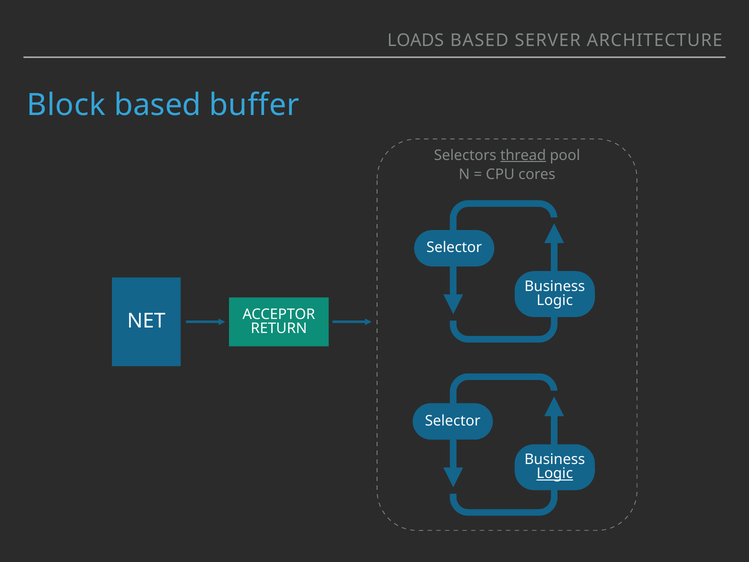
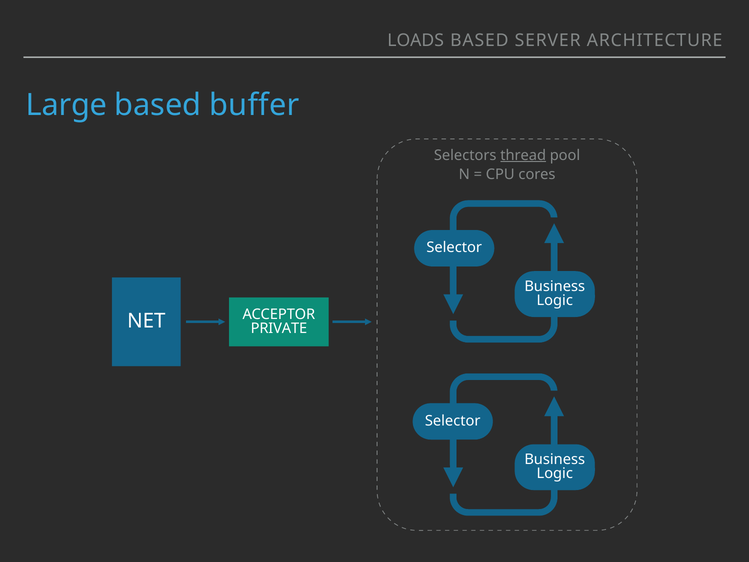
Block: Block -> Large (67, 105)
RETURN: RETURN -> PRIVATE (279, 328)
Logic underline: present -> none (555, 473)
